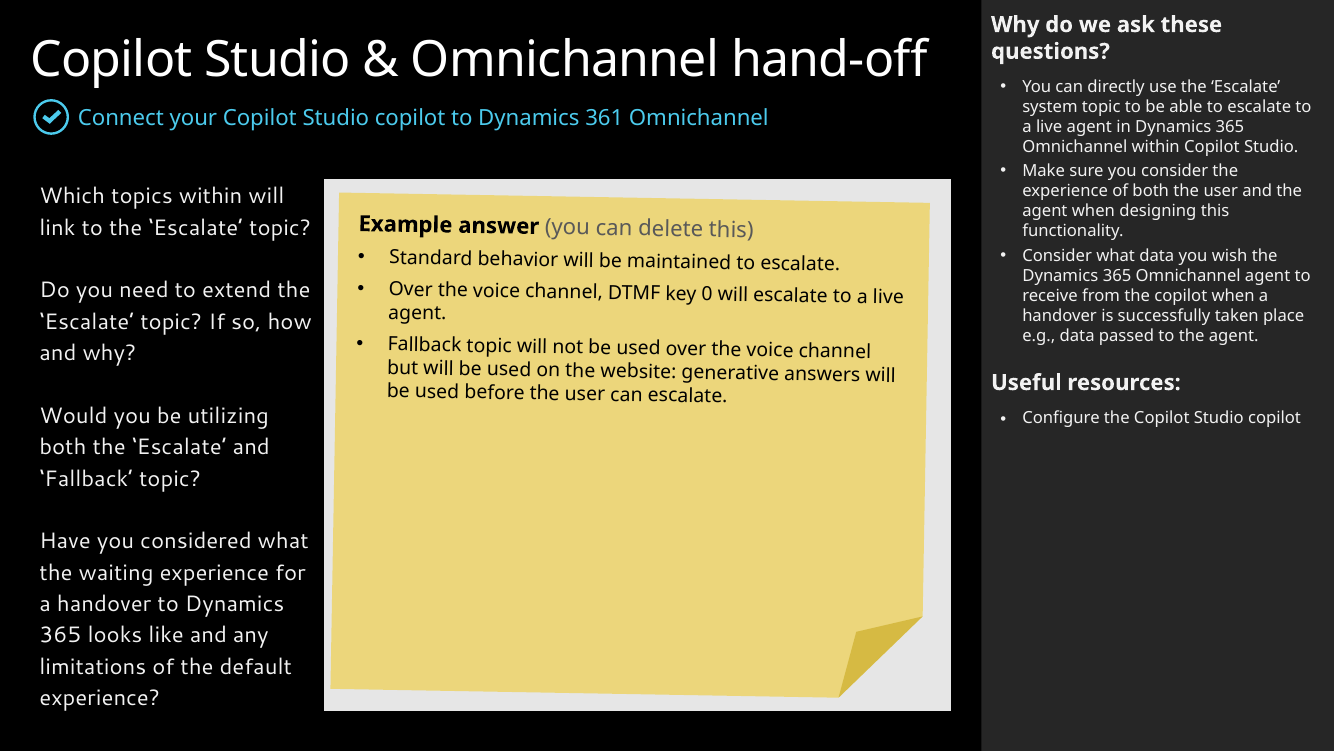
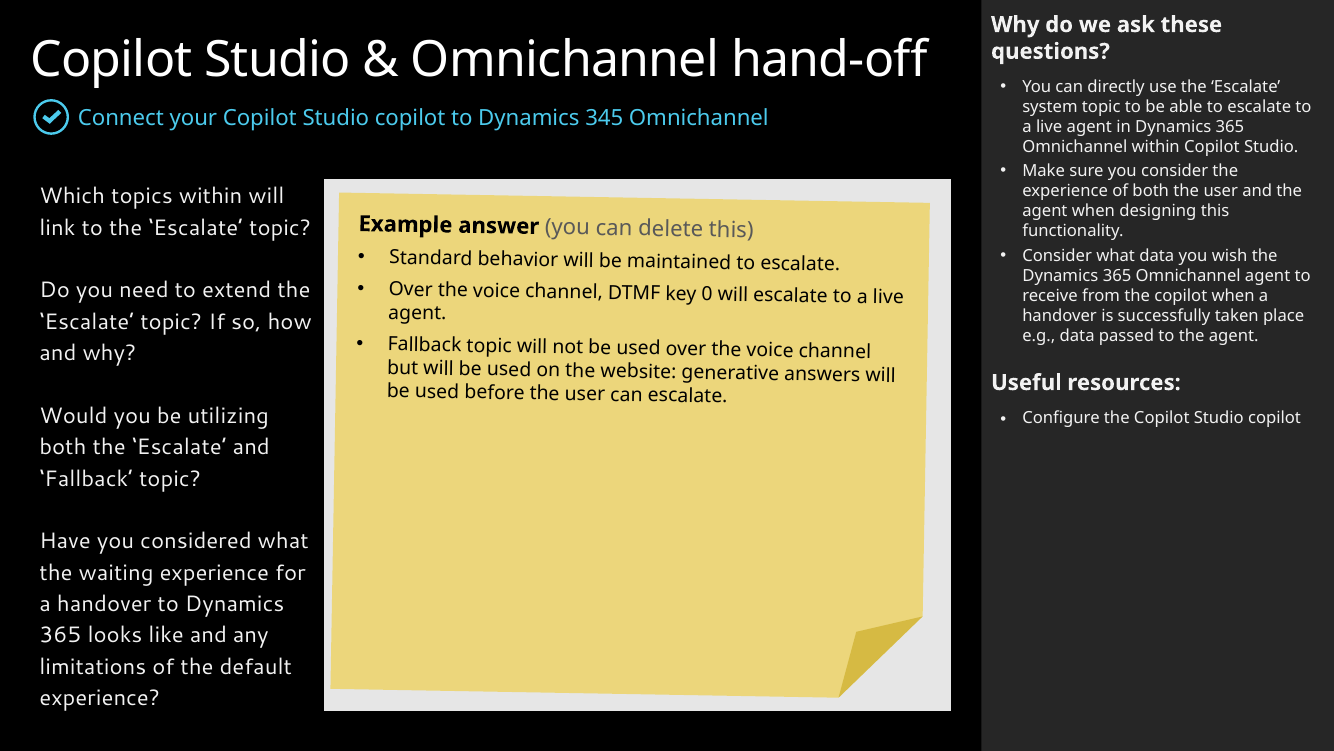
361: 361 -> 345 (604, 118)
